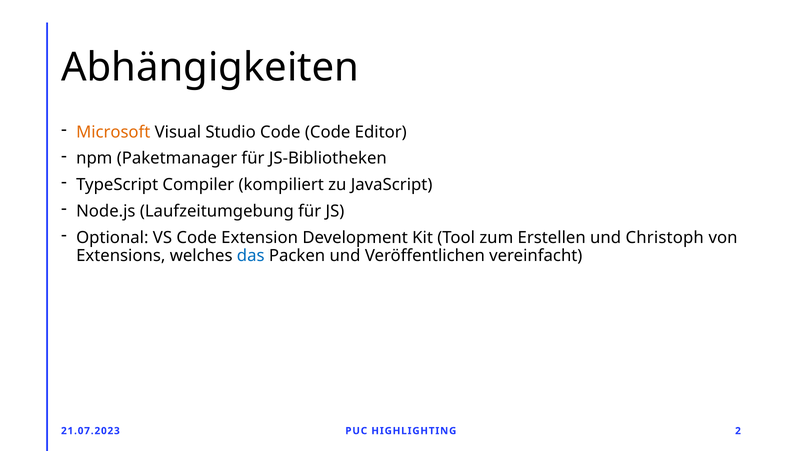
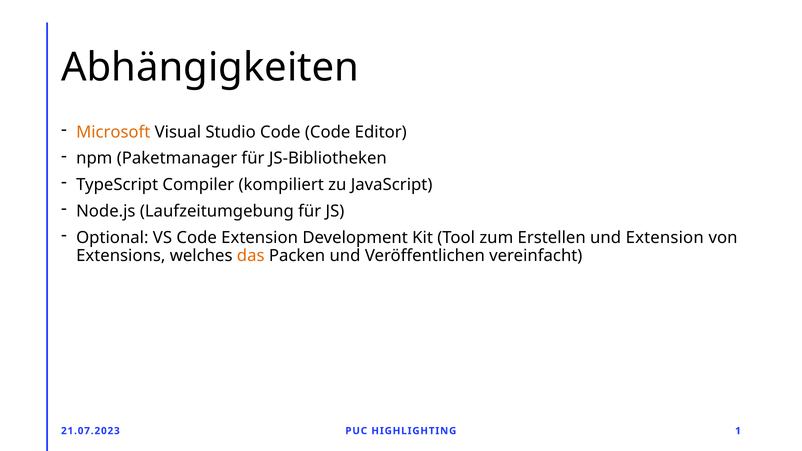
und Christoph: Christoph -> Extension (665, 238)
das colour: blue -> orange (251, 256)
2: 2 -> 1 (738, 431)
